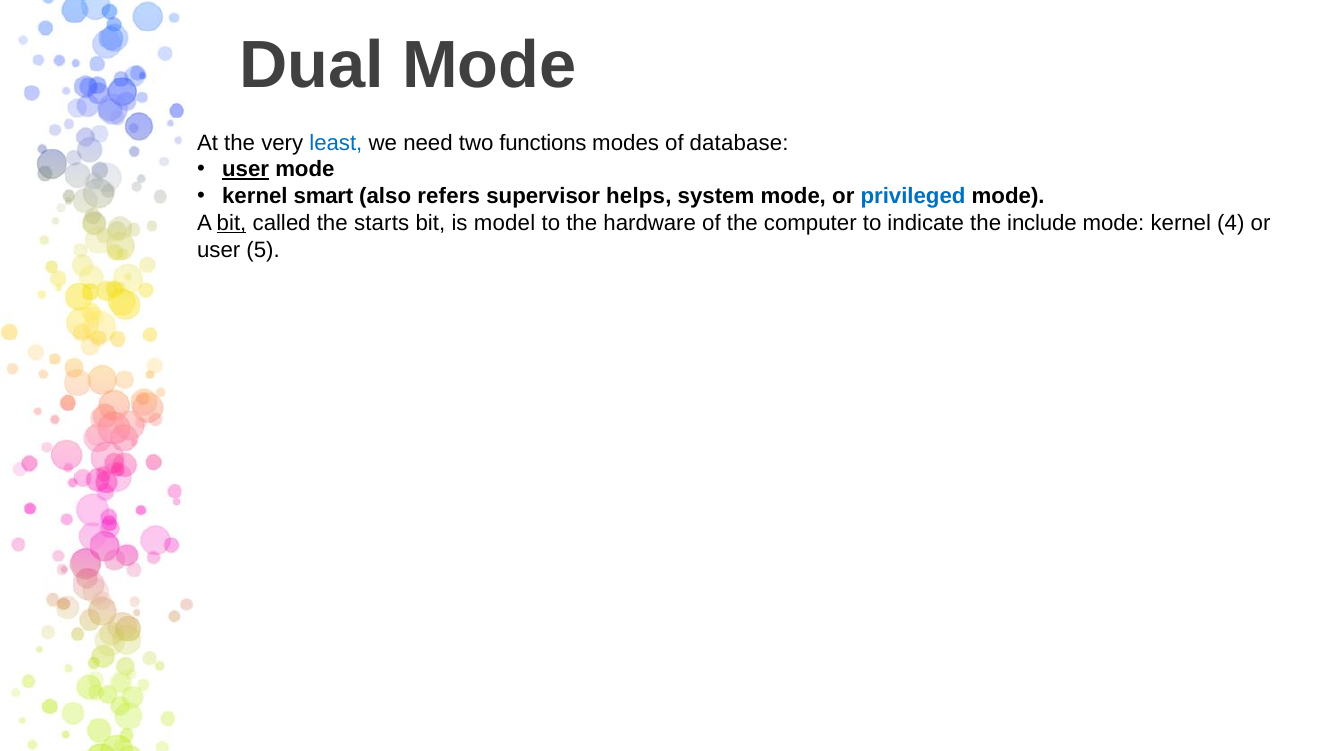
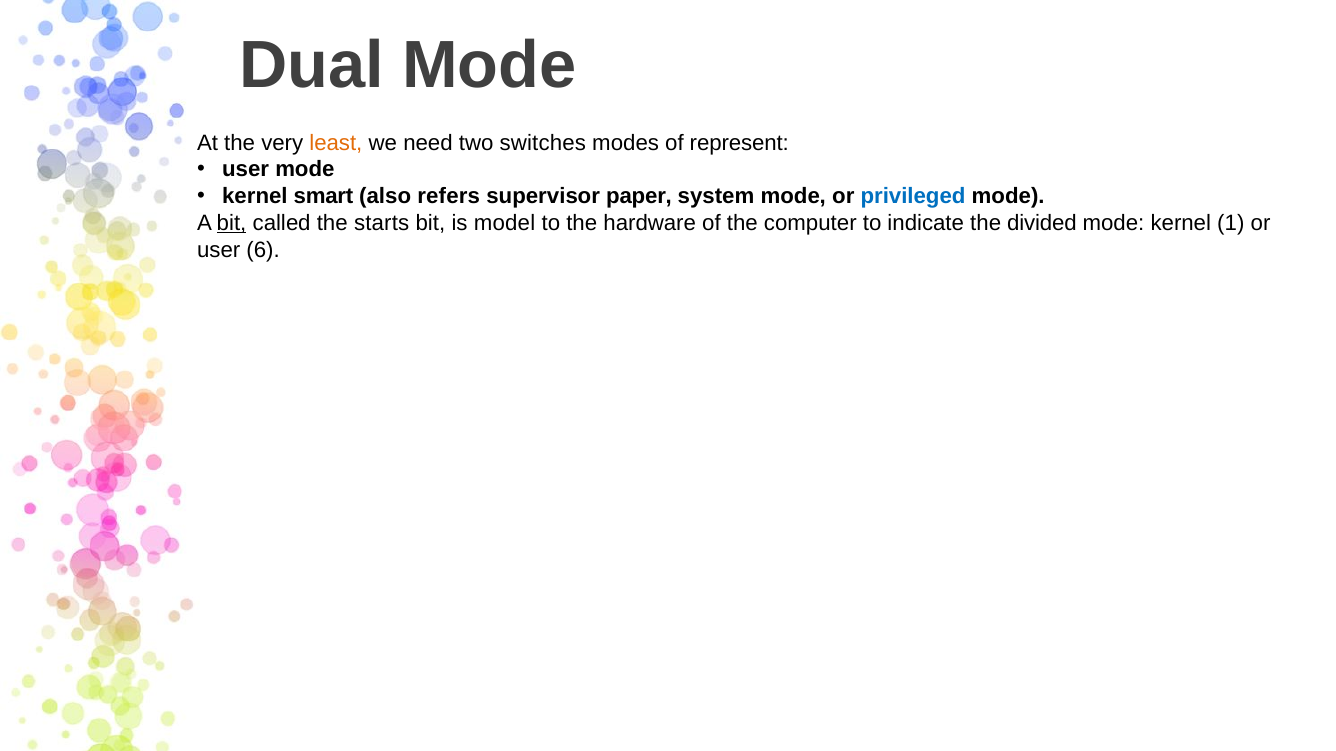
least colour: blue -> orange (336, 143)
functions: functions -> switches (543, 143)
database: database -> represent (739, 143)
user underline: present -> none (246, 170)
helps: helps -> paper (639, 196)
include: include -> divided (1042, 223)
4: 4 -> 1 (1231, 223)
5: 5 -> 6 (263, 250)
